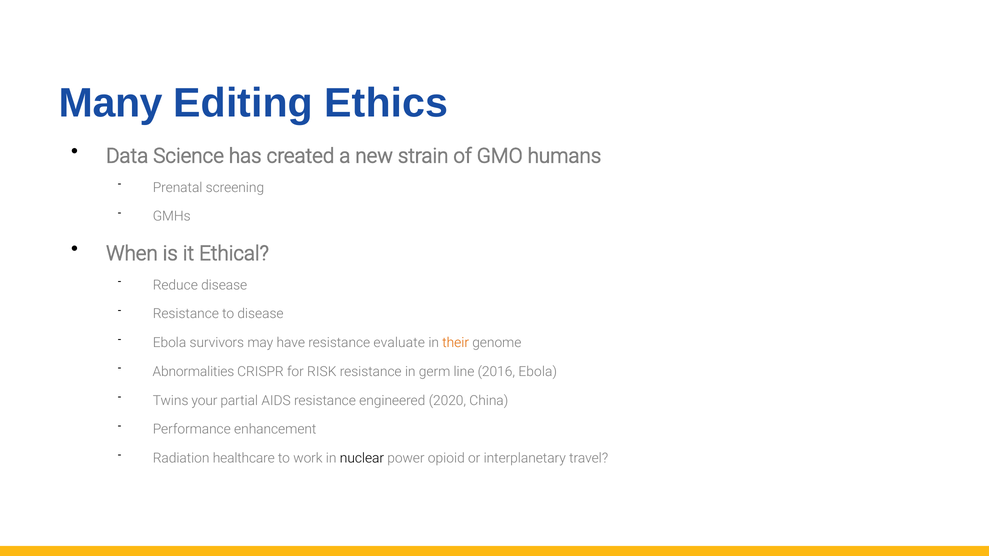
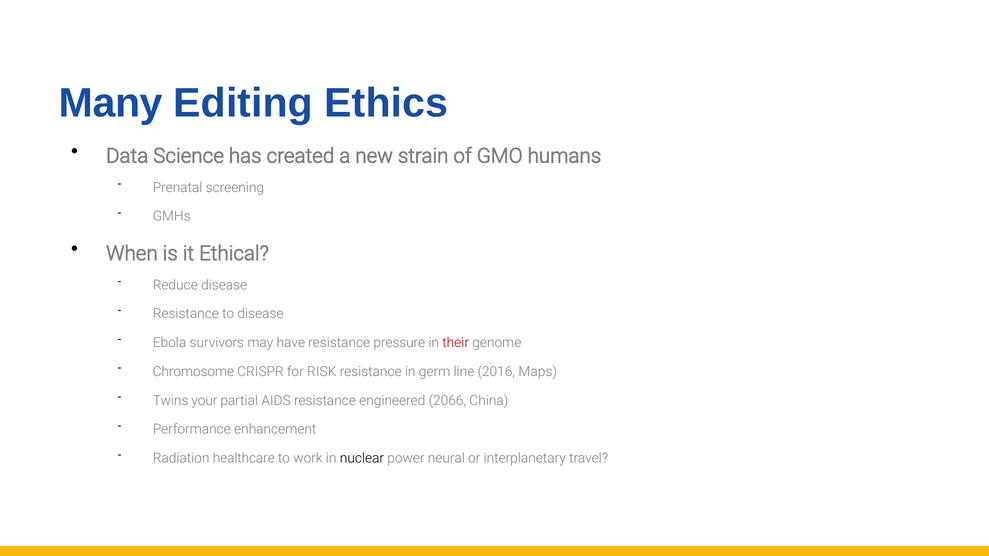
evaluate: evaluate -> pressure (399, 343)
their colour: orange -> red (456, 343)
Abnormalities: Abnormalities -> Chromosome (193, 372)
2016 Ebola: Ebola -> Maps (538, 372)
2020: 2020 -> 2066 (447, 401)
opioid: opioid -> neural (446, 459)
